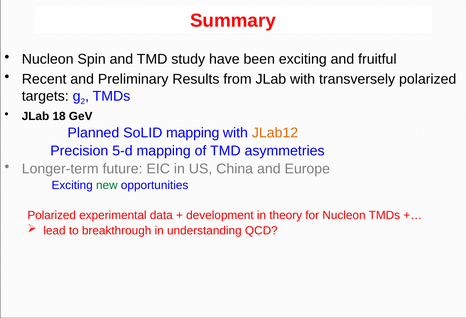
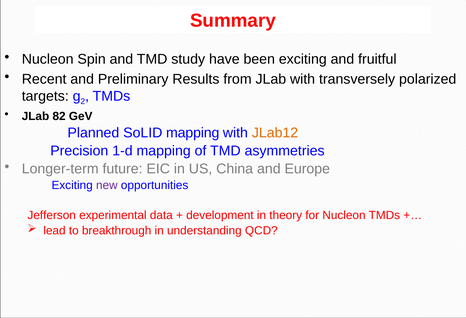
18: 18 -> 82 (59, 116)
5-d: 5-d -> 1-d (122, 151)
new colour: green -> purple (107, 185)
Polarized: Polarized -> Jefferson (52, 215)
